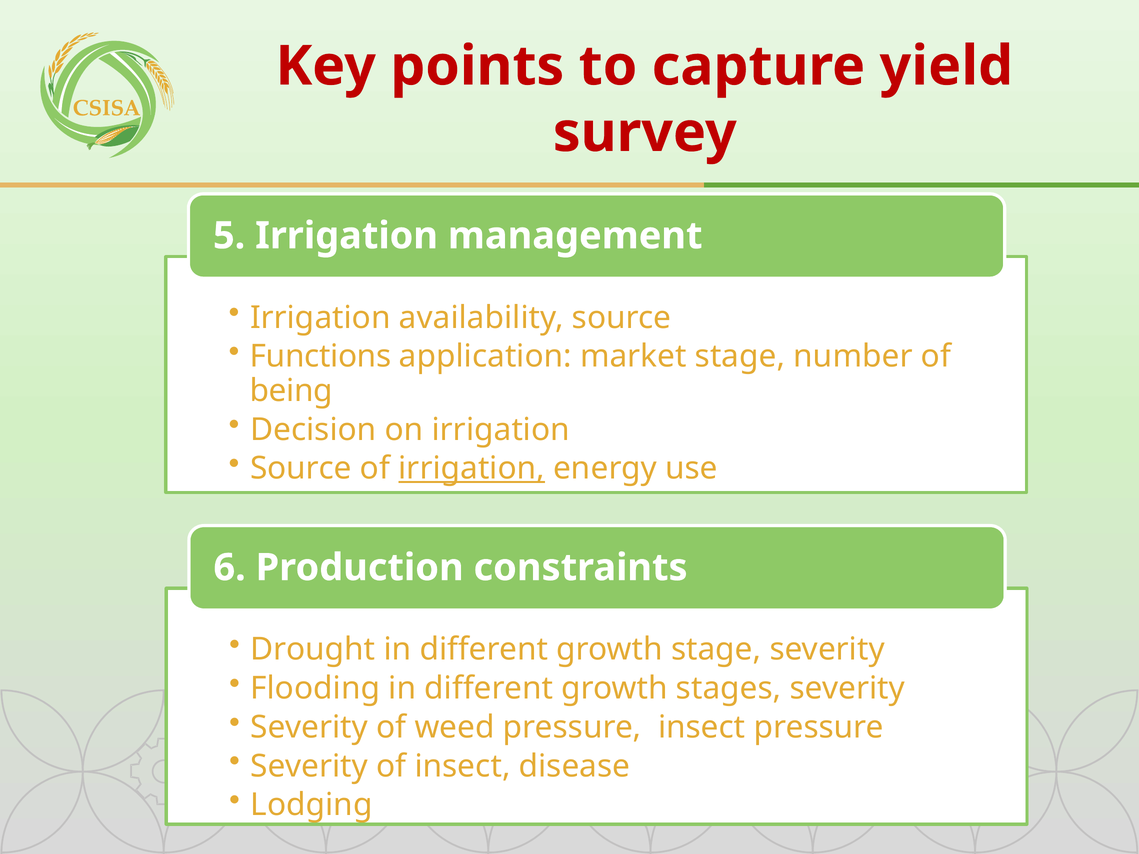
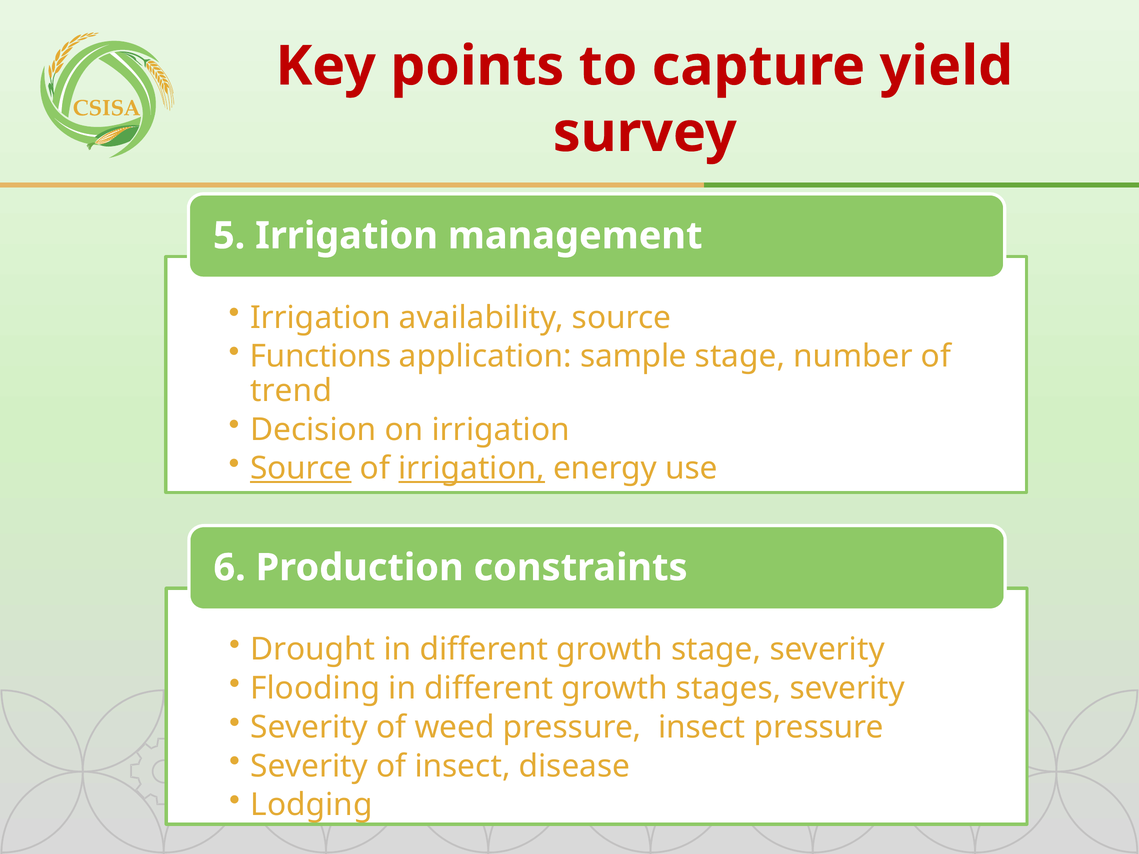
market: market -> sample (633, 357)
being: being -> trend (291, 391)
Source underline: none -> present (301, 469)
